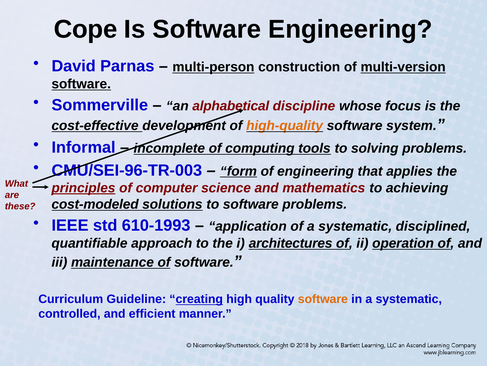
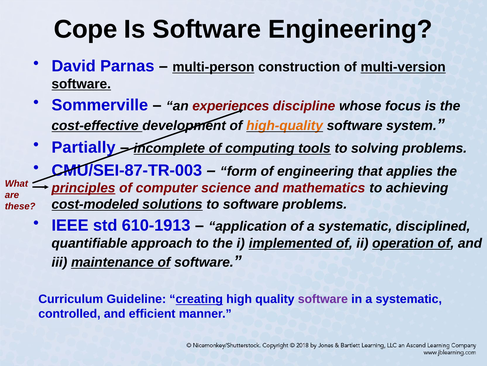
alphabetical: alphabetical -> experiences (231, 106)
Informal: Informal -> Partially (84, 147)
CMU/SEI-96-TR-003: CMU/SEI-96-TR-003 -> CMU/SEI-87-TR-003 (127, 170)
form underline: present -> none (238, 171)
610-1993: 610-1993 -> 610-1913 (156, 225)
architectures: architectures -> implemented (291, 243)
software colour: orange -> purple (323, 299)
